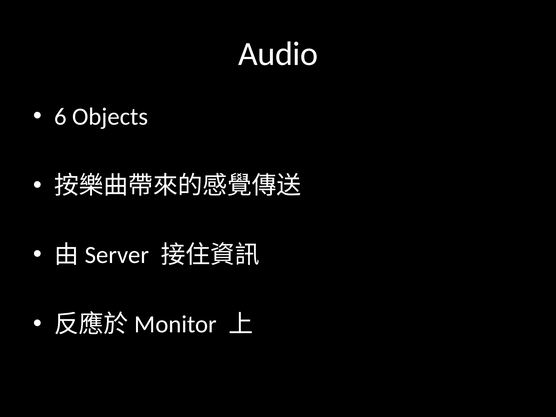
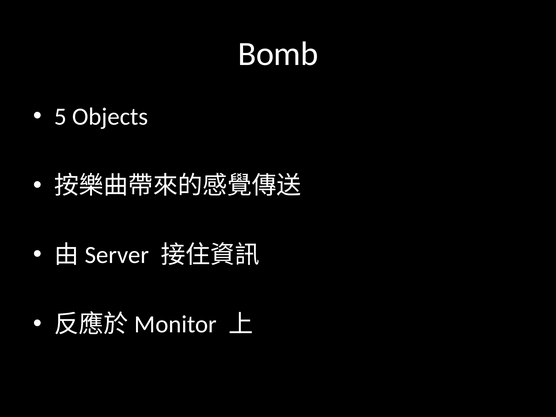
Audio: Audio -> Bomb (278, 54)
6: 6 -> 5 (60, 117)
